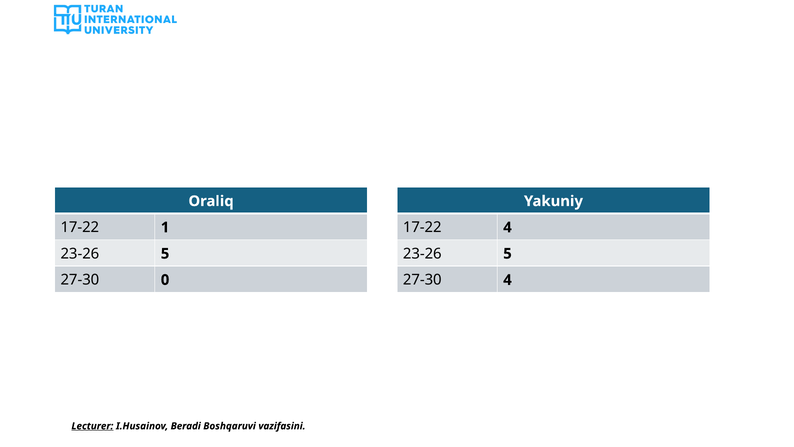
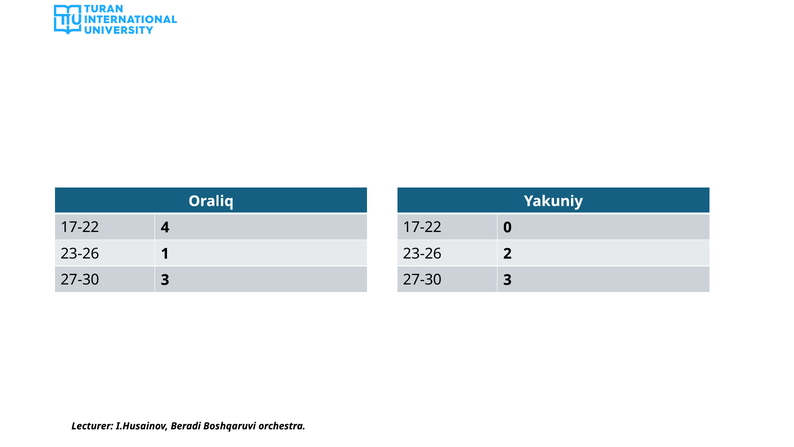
1: 1 -> 4 (165, 227)
17-22 4: 4 -> 0 (507, 227)
5: 5 -> 1 (165, 253)
5: 5 -> 2 (507, 253)
0: 0 -> 3 (165, 280)
4: 4 -> 3 (507, 280)
Lecturer underline: present -> none (92, 426)
vazifasini: vazifasini -> orchestra (282, 426)
